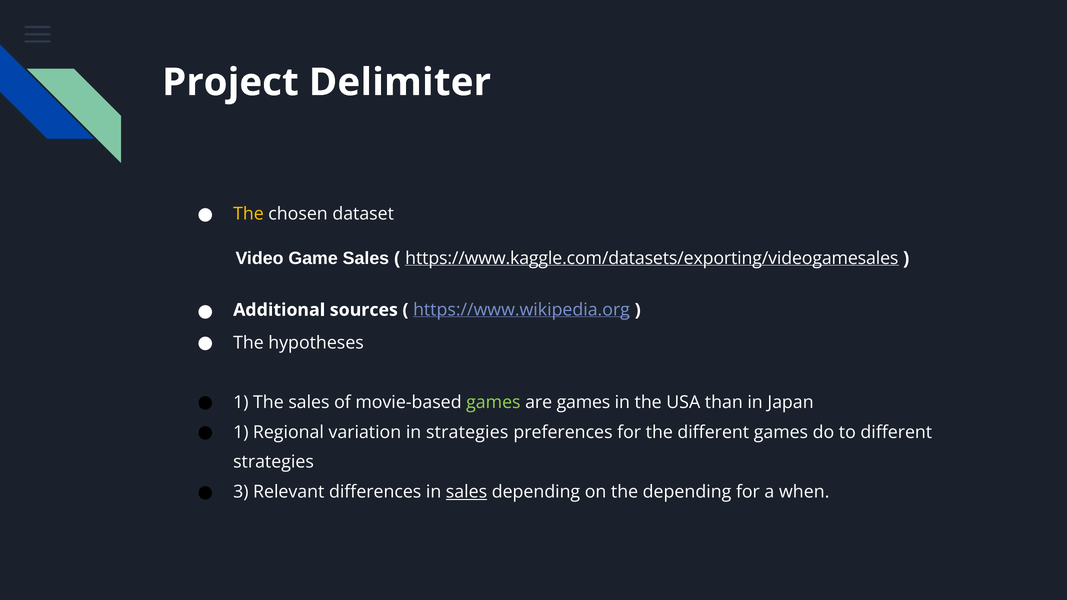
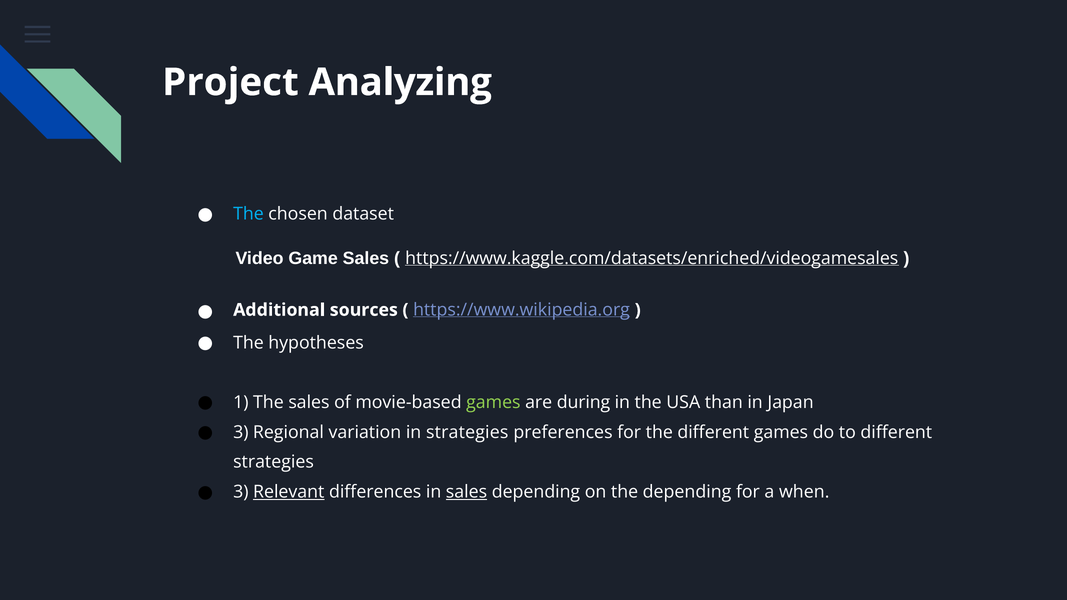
Delimiter: Delimiter -> Analyzing (400, 82)
The colour: yellow -> light blue (248, 214)
https://www.kaggle.com/datasets/exporting/videogamesales: https://www.kaggle.com/datasets/exporting/videogamesales -> https://www.kaggle.com/datasets/enriched/videogamesales (652, 258)
are games: games -> during (583, 402)
1: 1 -> 3 (241, 432)
Relevant underline: none -> present (289, 492)
